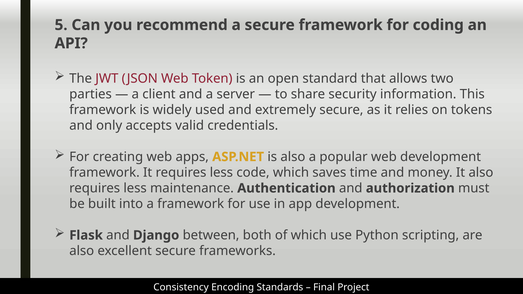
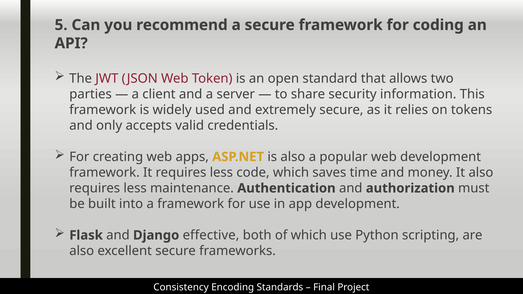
between: between -> effective (211, 235)
